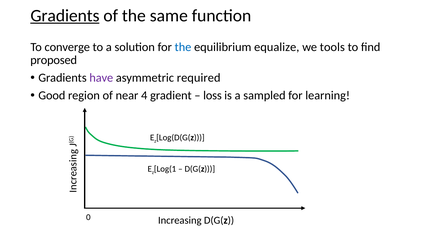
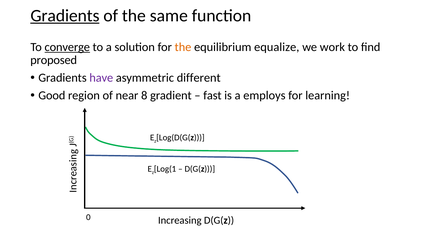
converge underline: none -> present (67, 47)
the colour: blue -> orange (183, 47)
tools: tools -> work (332, 47)
required: required -> different (199, 78)
4: 4 -> 8 (144, 96)
loss: loss -> fast (212, 96)
sampled: sampled -> employs (264, 96)
